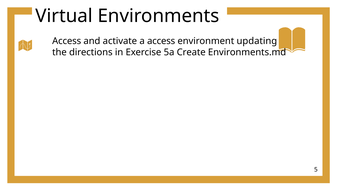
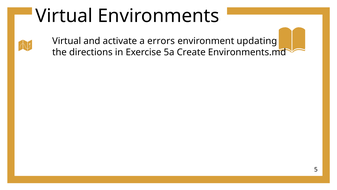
Access: Access -> Virtual (67, 41)
a access: access -> errors (161, 41)
